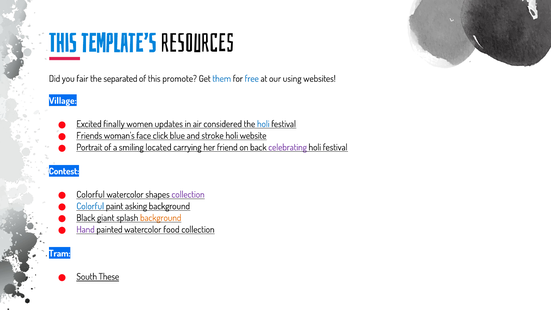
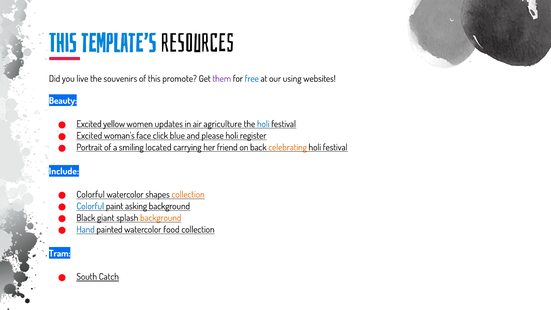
fair: fair -> live (82, 79)
separated: separated -> souvenirs (120, 79)
them colour: blue -> purple (222, 79)
Village: Village -> Beauty (63, 101)
finally: finally -> yellow (114, 124)
considered: considered -> agriculture (223, 124)
Friends: Friends -> Excited (89, 136)
stroke: stroke -> please (213, 136)
website: website -> register (253, 136)
celebrating colour: purple -> orange (288, 147)
Contest: Contest -> Include (64, 171)
collection colour: purple -> orange (188, 195)
Hand colour: purple -> blue (86, 230)
These: These -> Catch (109, 277)
